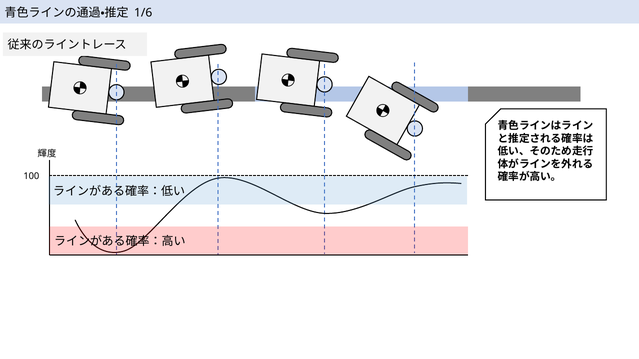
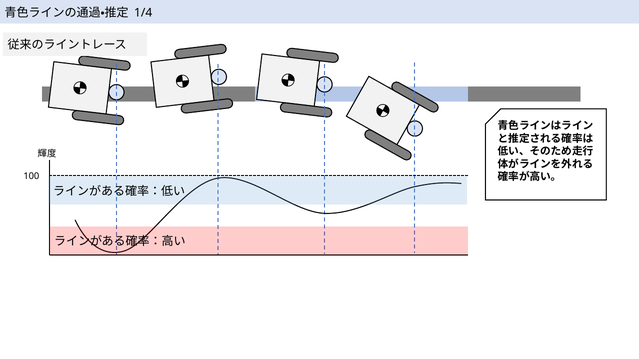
1/6: 1/6 -> 1/4 (143, 13)
